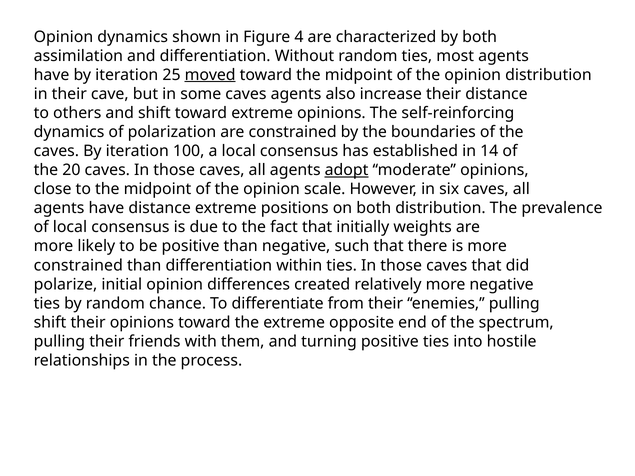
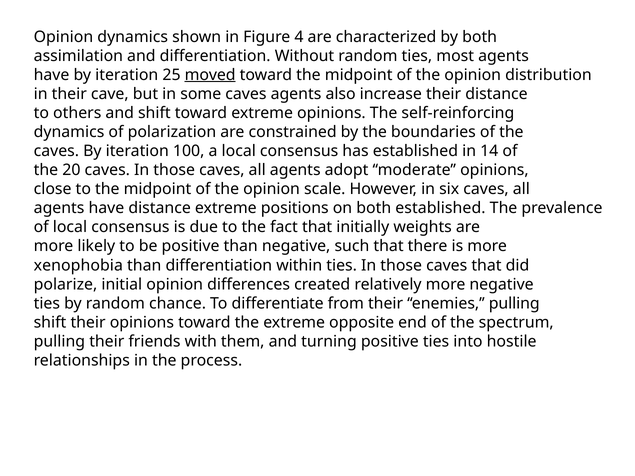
adopt underline: present -> none (347, 170)
both distribution: distribution -> established (440, 208)
constrained: constrained -> xenophobia (78, 265)
